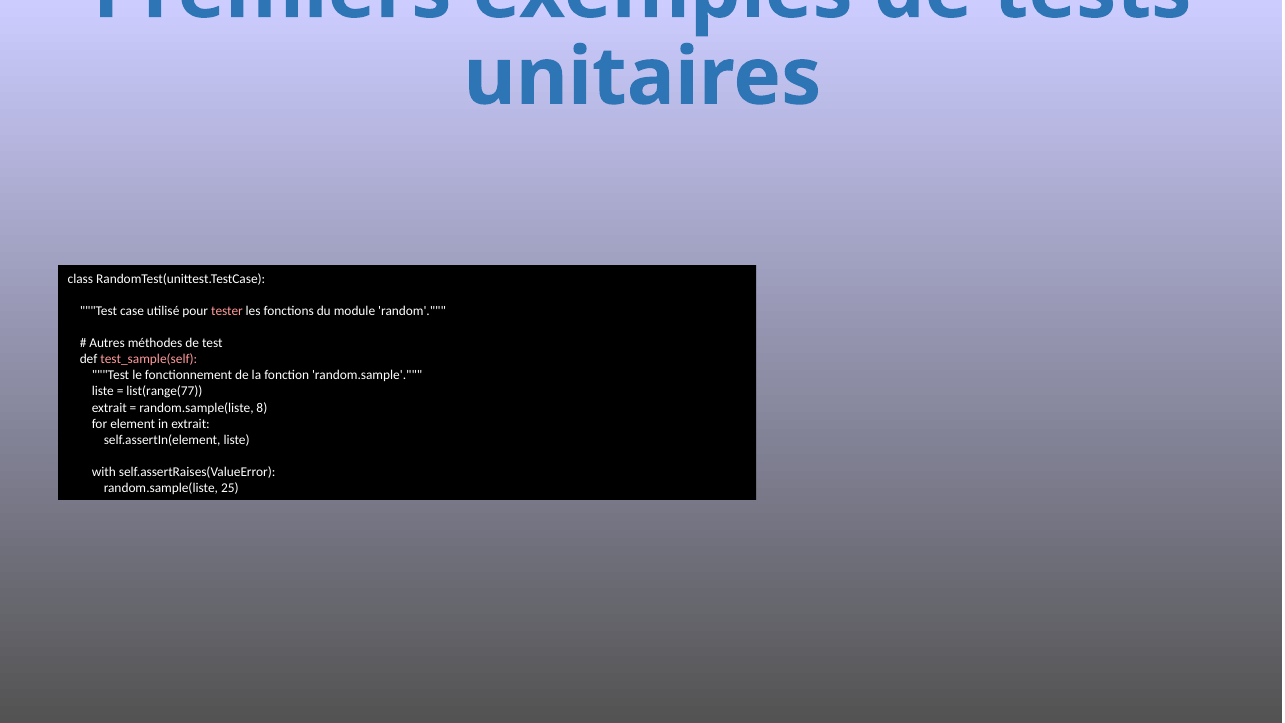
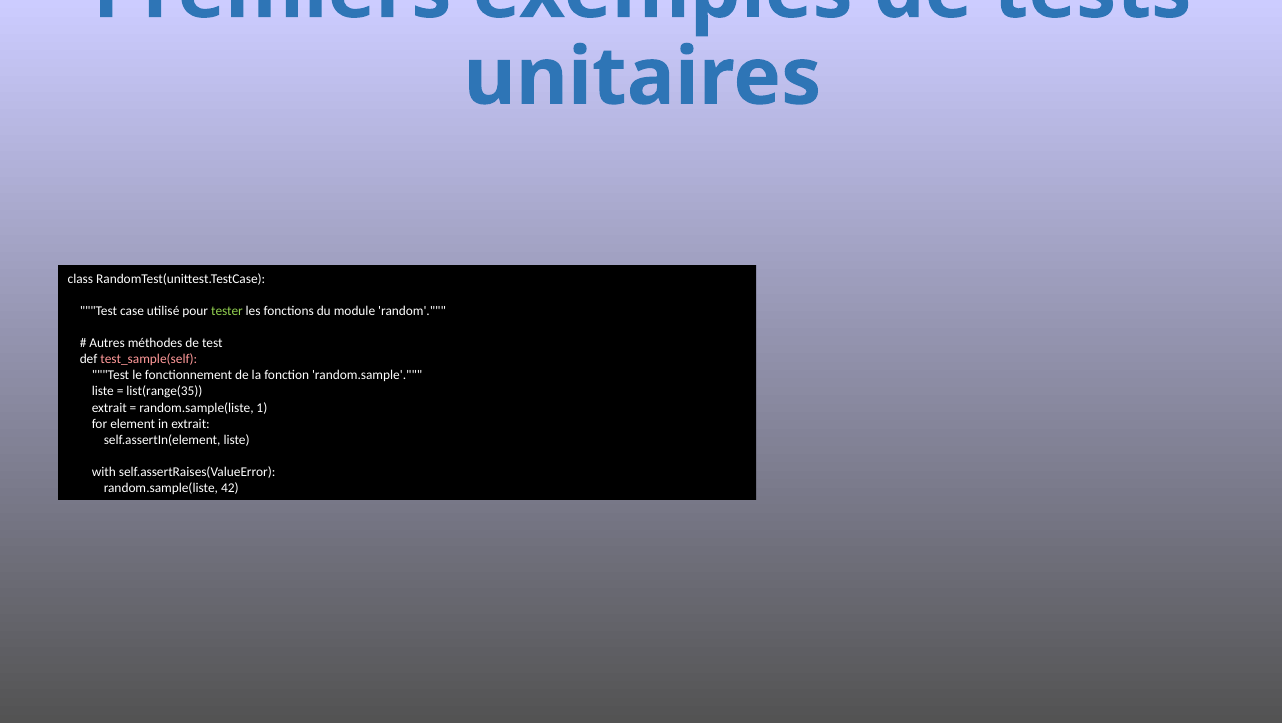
tester colour: pink -> light green (227, 311)
list(range(77: list(range(77 -> list(range(35 (164, 391)
8: 8 -> 1 (262, 408)
25: 25 -> 42 (230, 488)
